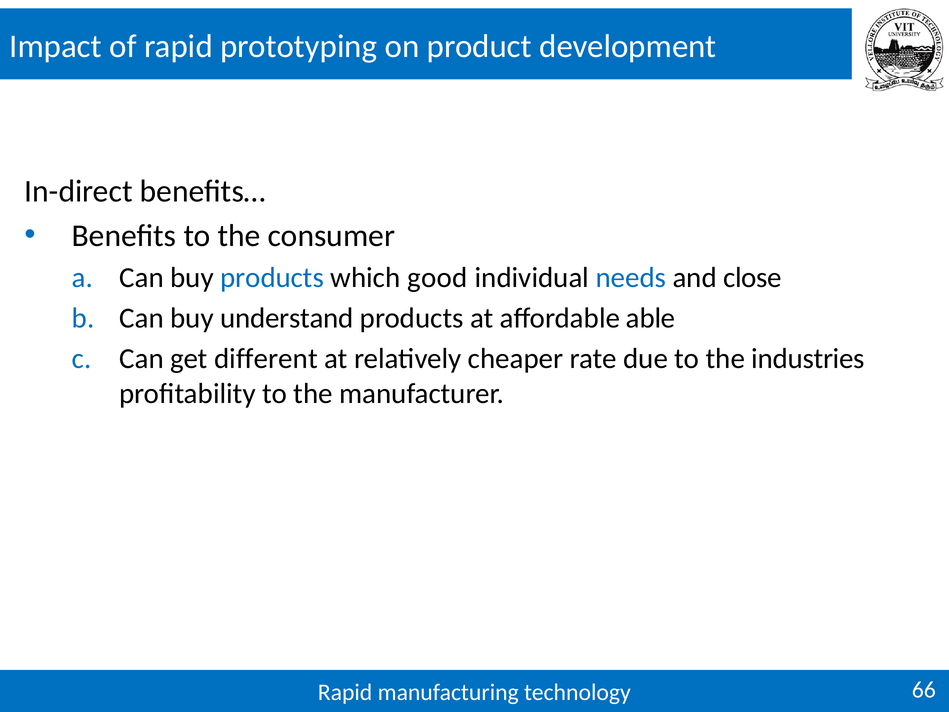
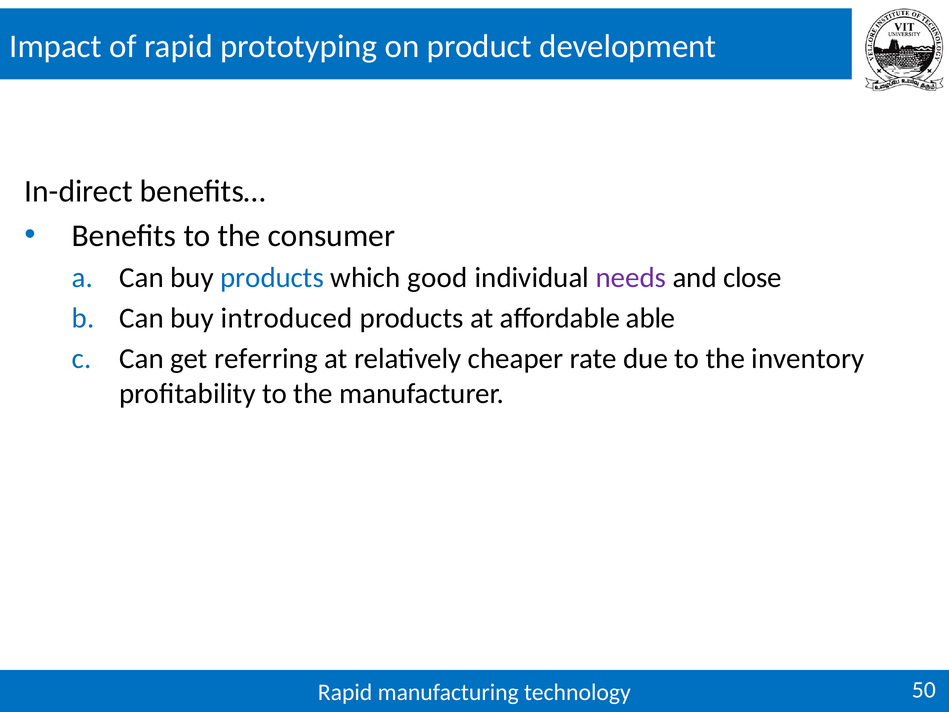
needs colour: blue -> purple (631, 277)
understand: understand -> introduced (287, 318)
different: different -> referring (266, 359)
industries: industries -> inventory (808, 359)
66: 66 -> 50 (924, 690)
